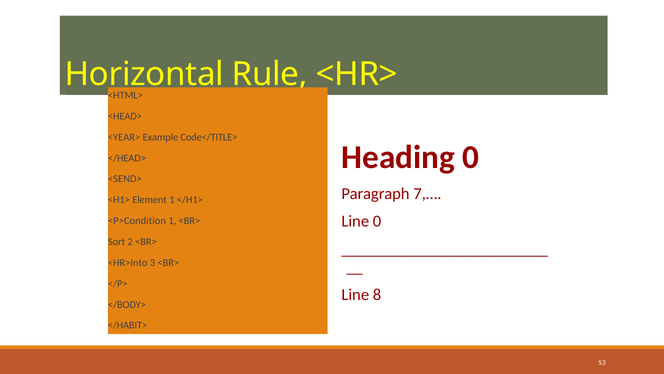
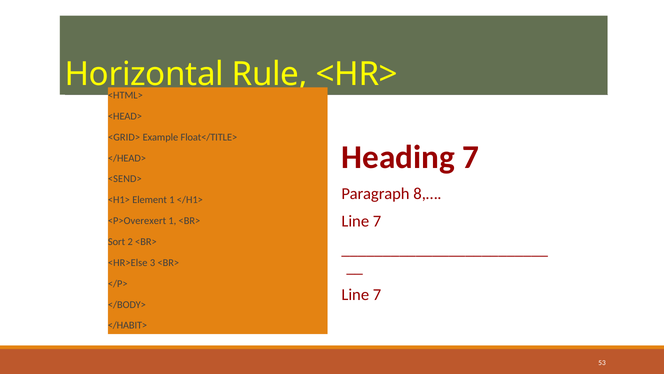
<YEAR>: <YEAR> -> <GRID> (124, 137)
Code</TITLE>: Code</TITLE> -> Float</TITLE> (209, 137)
Heading 0: 0 -> 7 (471, 157)
7,…: 7,… -> 8,… (427, 194)
0: 0 -> 7 (377, 221)
<P>Condition: <P>Condition -> <P>Overexert (137, 221)
<HR>Into: <HR>Into -> <HR>Else (128, 262)
8: 8 -> 7 (377, 294)
